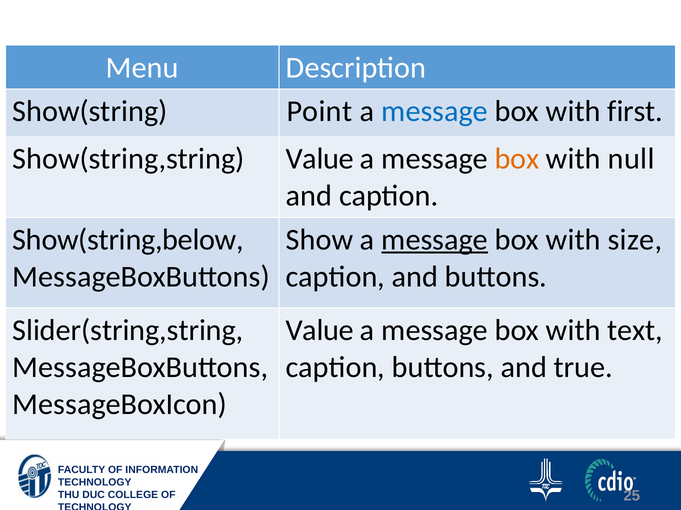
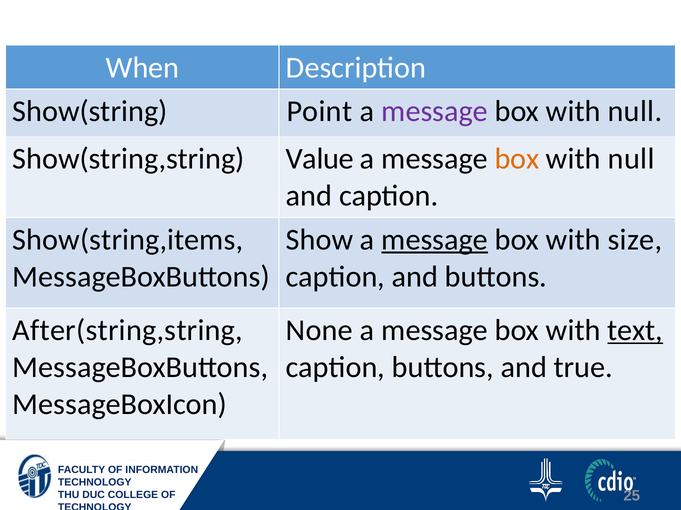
Menu: Menu -> When (142, 68)
message colour: blue -> purple (435, 111)
first: first -> null (635, 111)
Show(string,below: Show(string,below -> Show(string,items (128, 240)
Slider(string,string: Slider(string,string -> After(string,string (128, 331)
Value: Value -> None (319, 331)
text underline: none -> present (635, 331)
